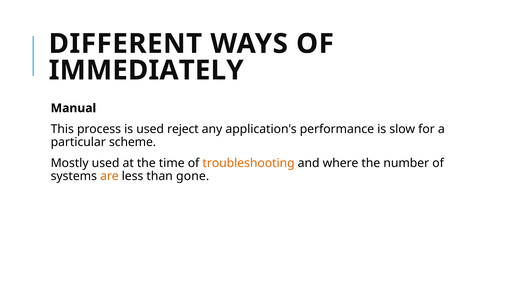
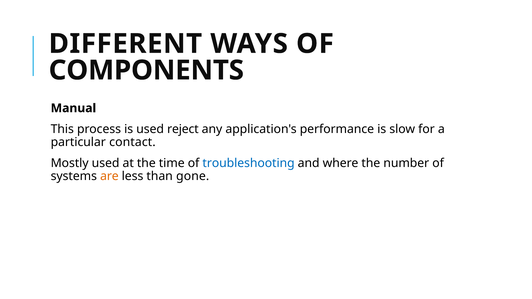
IMMEDIATELY: IMMEDIATELY -> COMPONENTS (146, 70)
scheme: scheme -> contact (132, 142)
troubleshooting colour: orange -> blue (249, 163)
